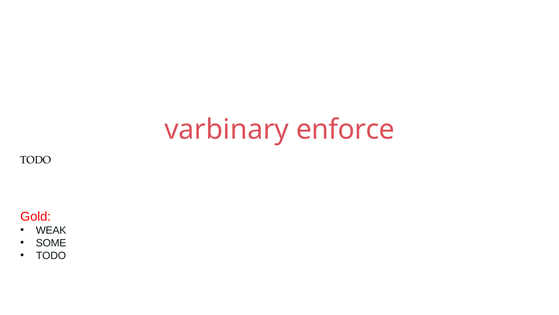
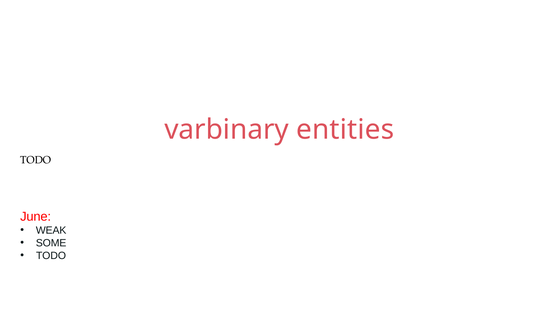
enforce: enforce -> entities (345, 129)
Gold: Gold -> June (36, 216)
